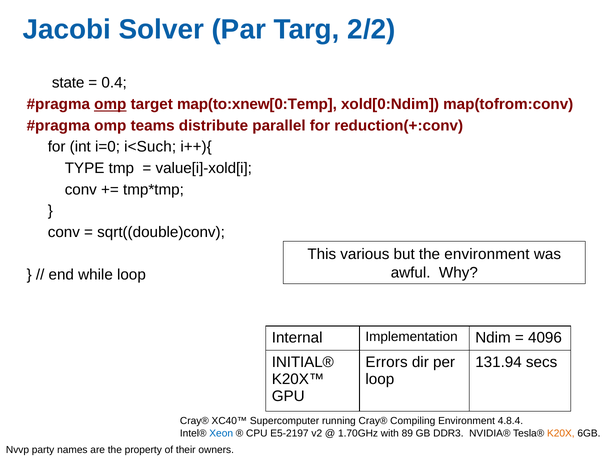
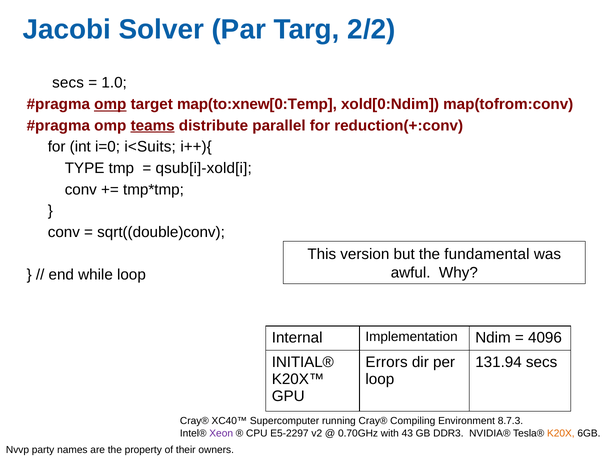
state: state -> secs (68, 83)
0.4: 0.4 -> 1.0 (114, 83)
teams underline: none -> present (153, 126)
i<Such: i<Such -> i<Suits (150, 147)
value[i]-xold[i: value[i]-xold[i -> qsub[i]-xold[i (204, 168)
various: various -> version (365, 254)
the environment: environment -> fundamental (487, 254)
4.8.4: 4.8.4 -> 8.7.3 (510, 421)
Xeon colour: blue -> purple (221, 433)
E5-2197: E5-2197 -> E5-2297 (289, 433)
1.70GHz: 1.70GHz -> 0.70GHz (358, 433)
89: 89 -> 43 (407, 433)
